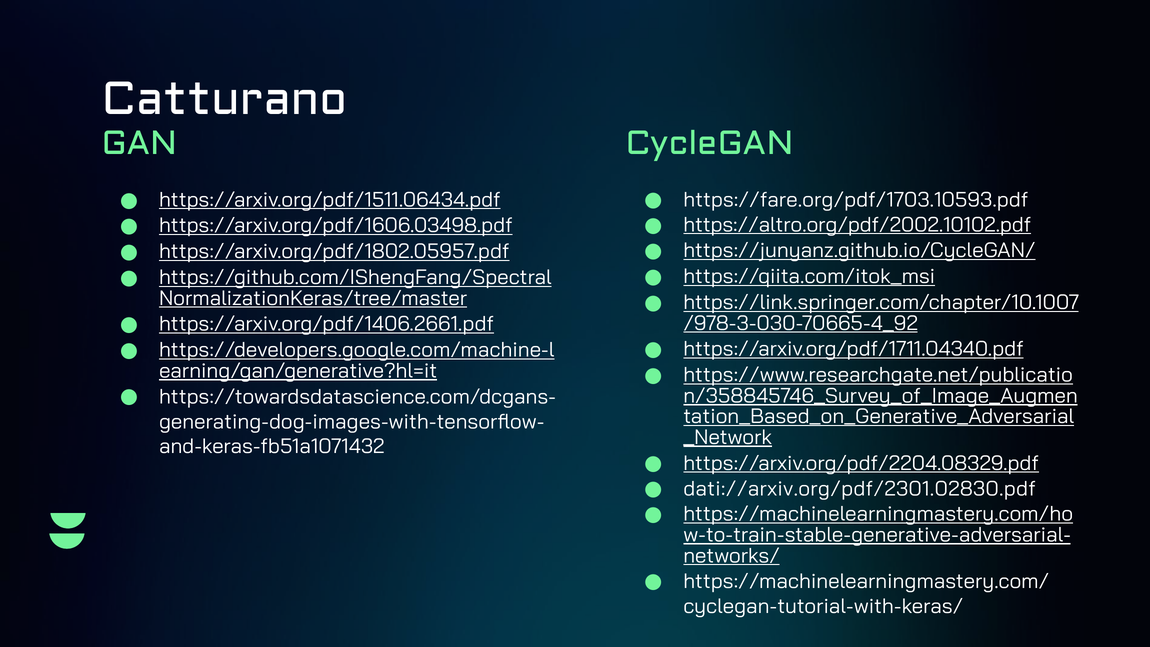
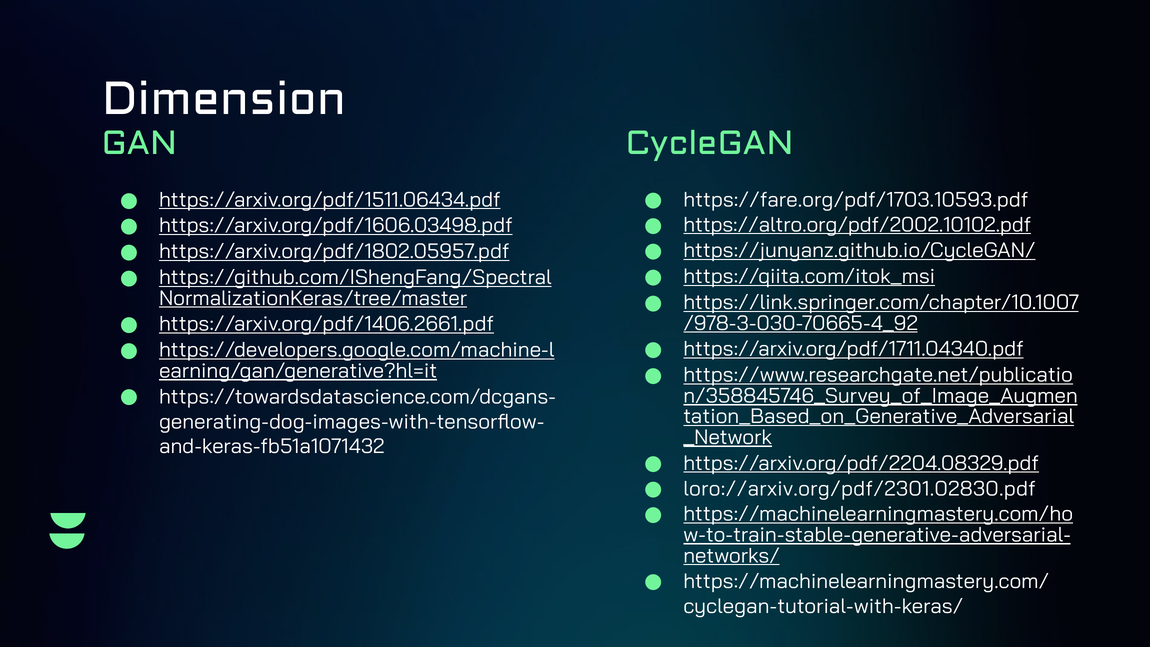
Catturano: Catturano -> Dimension (224, 99)
dati://arxiv.org/pdf/2301.02830.pdf: dati://arxiv.org/pdf/2301.02830.pdf -> loro://arxiv.org/pdf/2301.02830.pdf (859, 489)
